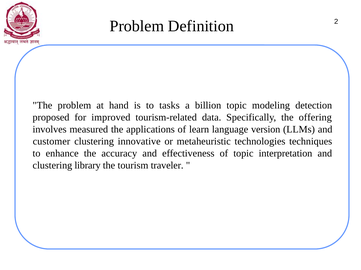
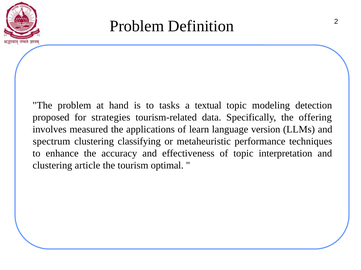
billion: billion -> textual (208, 106)
improved: improved -> strategies (111, 118)
customer: customer -> spectrum (51, 142)
innovative: innovative -> classifying (139, 142)
technologies: technologies -> performance (260, 142)
library: library -> article (87, 166)
traveler: traveler -> optimal (167, 166)
